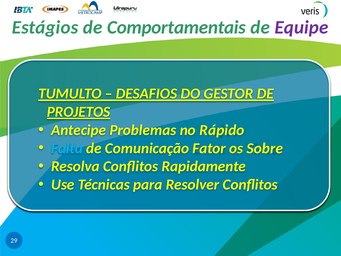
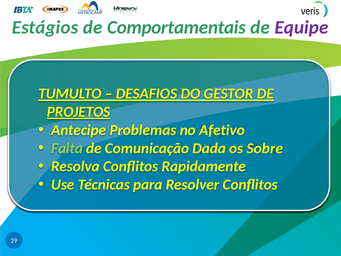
Rápido: Rápido -> Afetivo (222, 130)
Falta colour: light blue -> light green (67, 148)
Fator: Fator -> Dada (209, 148)
